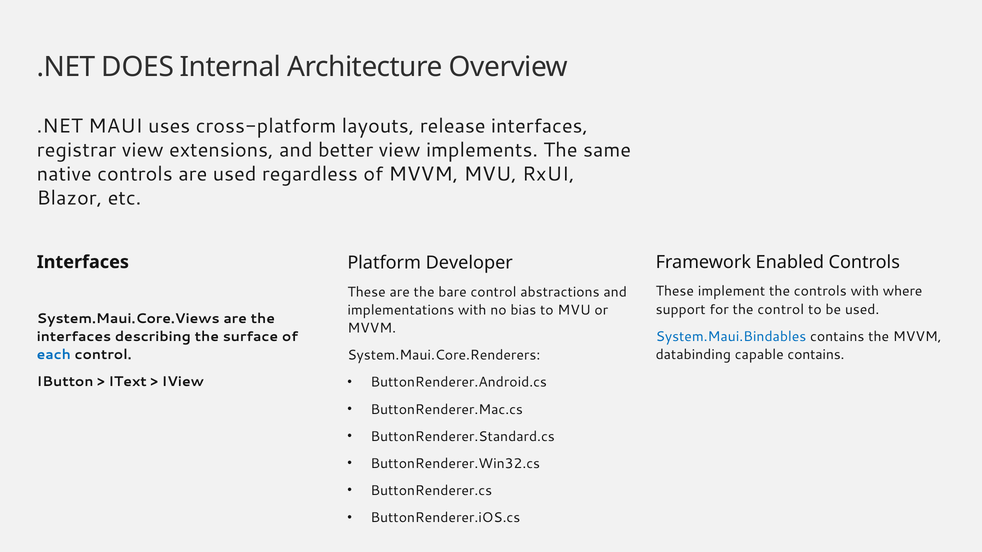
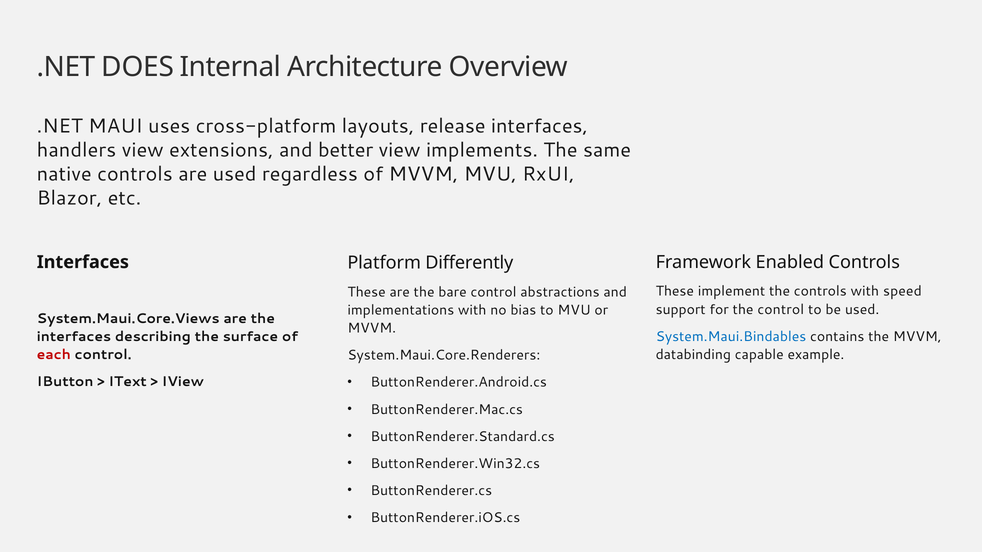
registrar: registrar -> handlers (76, 150)
Developer: Developer -> Differently (469, 263)
where: where -> speed (902, 292)
each colour: blue -> red (54, 355)
capable contains: contains -> example (816, 355)
